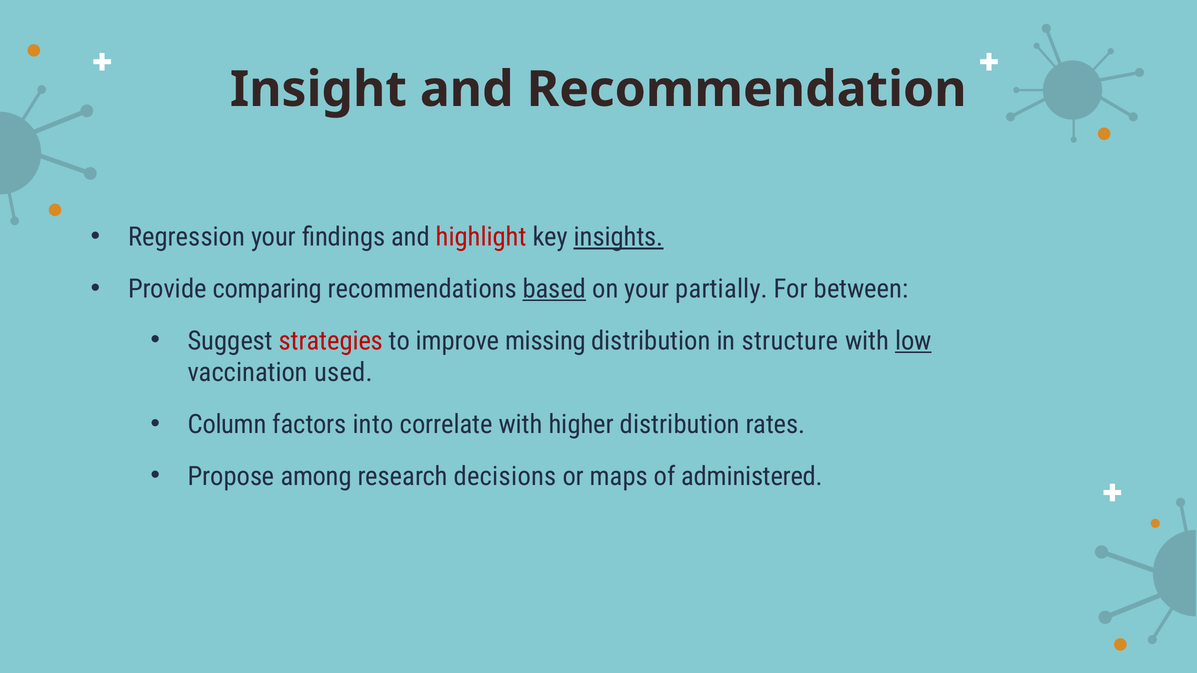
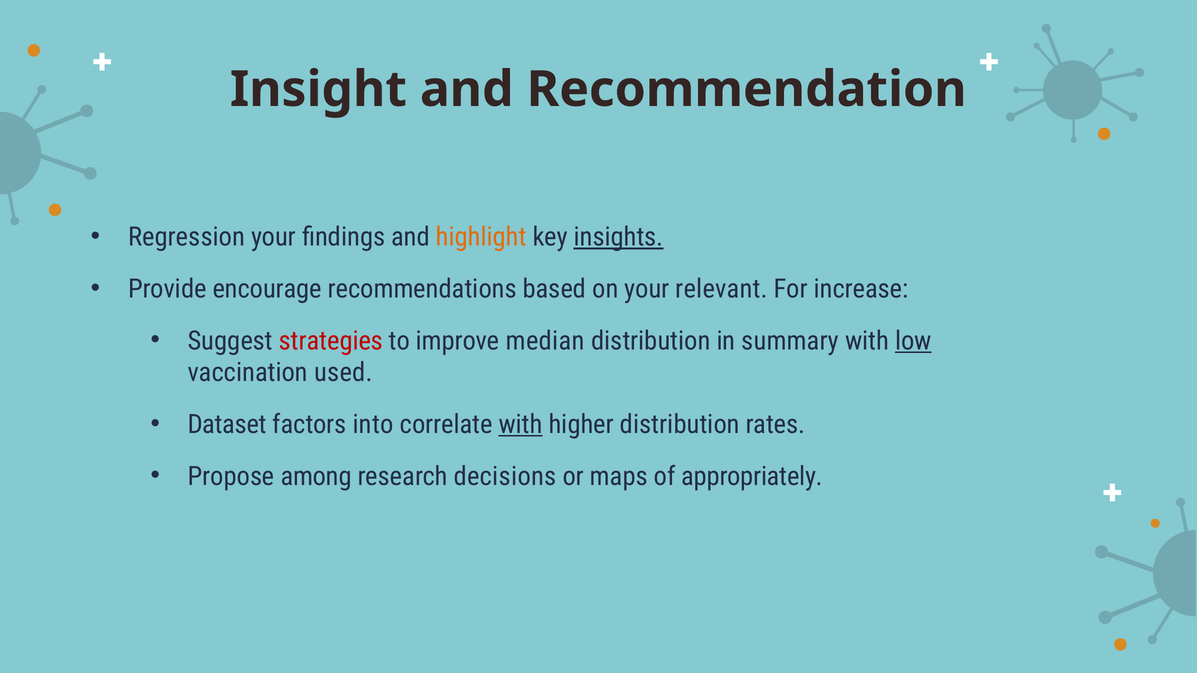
highlight colour: red -> orange (481, 237)
comparing: comparing -> encourage (267, 289)
based underline: present -> none (554, 289)
partially: partially -> relevant (722, 289)
between: between -> increase (861, 289)
missing: missing -> median (545, 341)
structure: structure -> summary (790, 341)
Column: Column -> Dataset (227, 425)
with underline: none -> present (521, 425)
administered: administered -> appropriately (752, 476)
